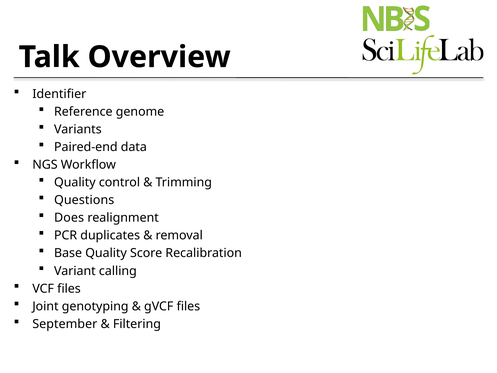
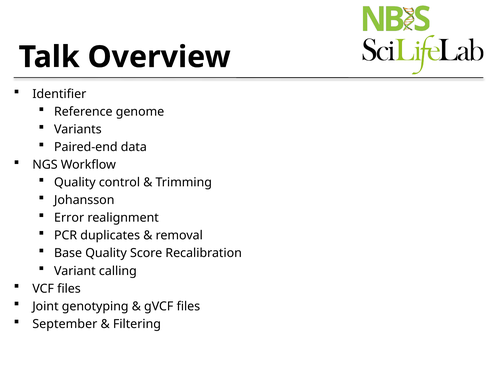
Questions: Questions -> Johansson (84, 200)
Does: Does -> Error (69, 218)
